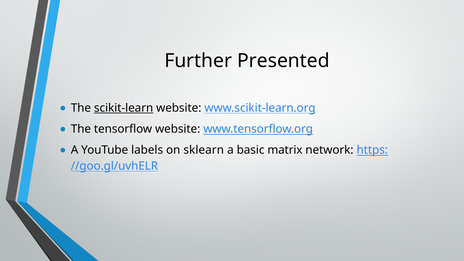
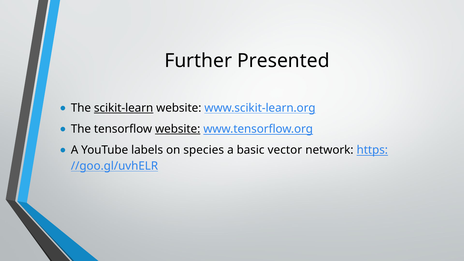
website underline: none -> present (178, 129)
sklearn: sklearn -> species (204, 150)
matrix: matrix -> vector (285, 150)
